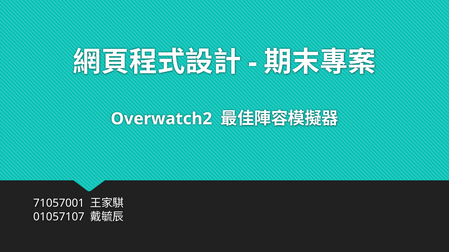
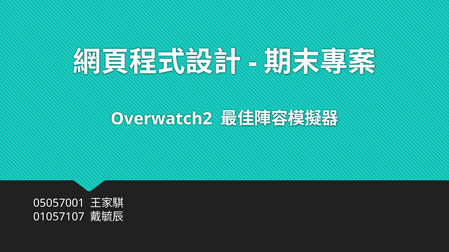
71057001: 71057001 -> 05057001 (59, 204)
